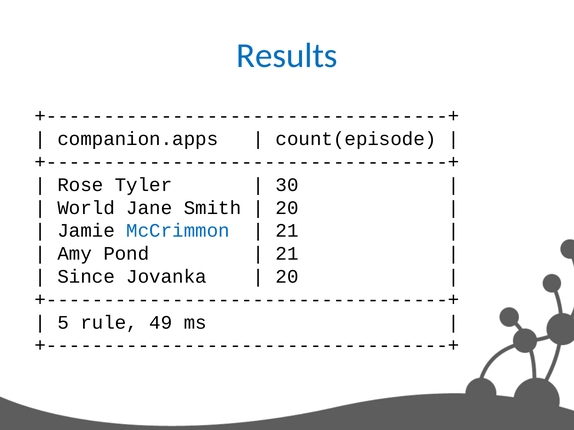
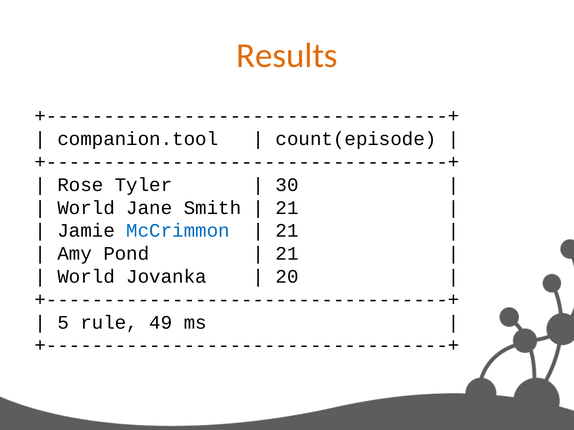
Results colour: blue -> orange (287, 56)
companion.apps: companion.apps -> companion.tool (138, 139)
20: 20 -> 21 (287, 208)
Since: Since -> World (86, 277)
